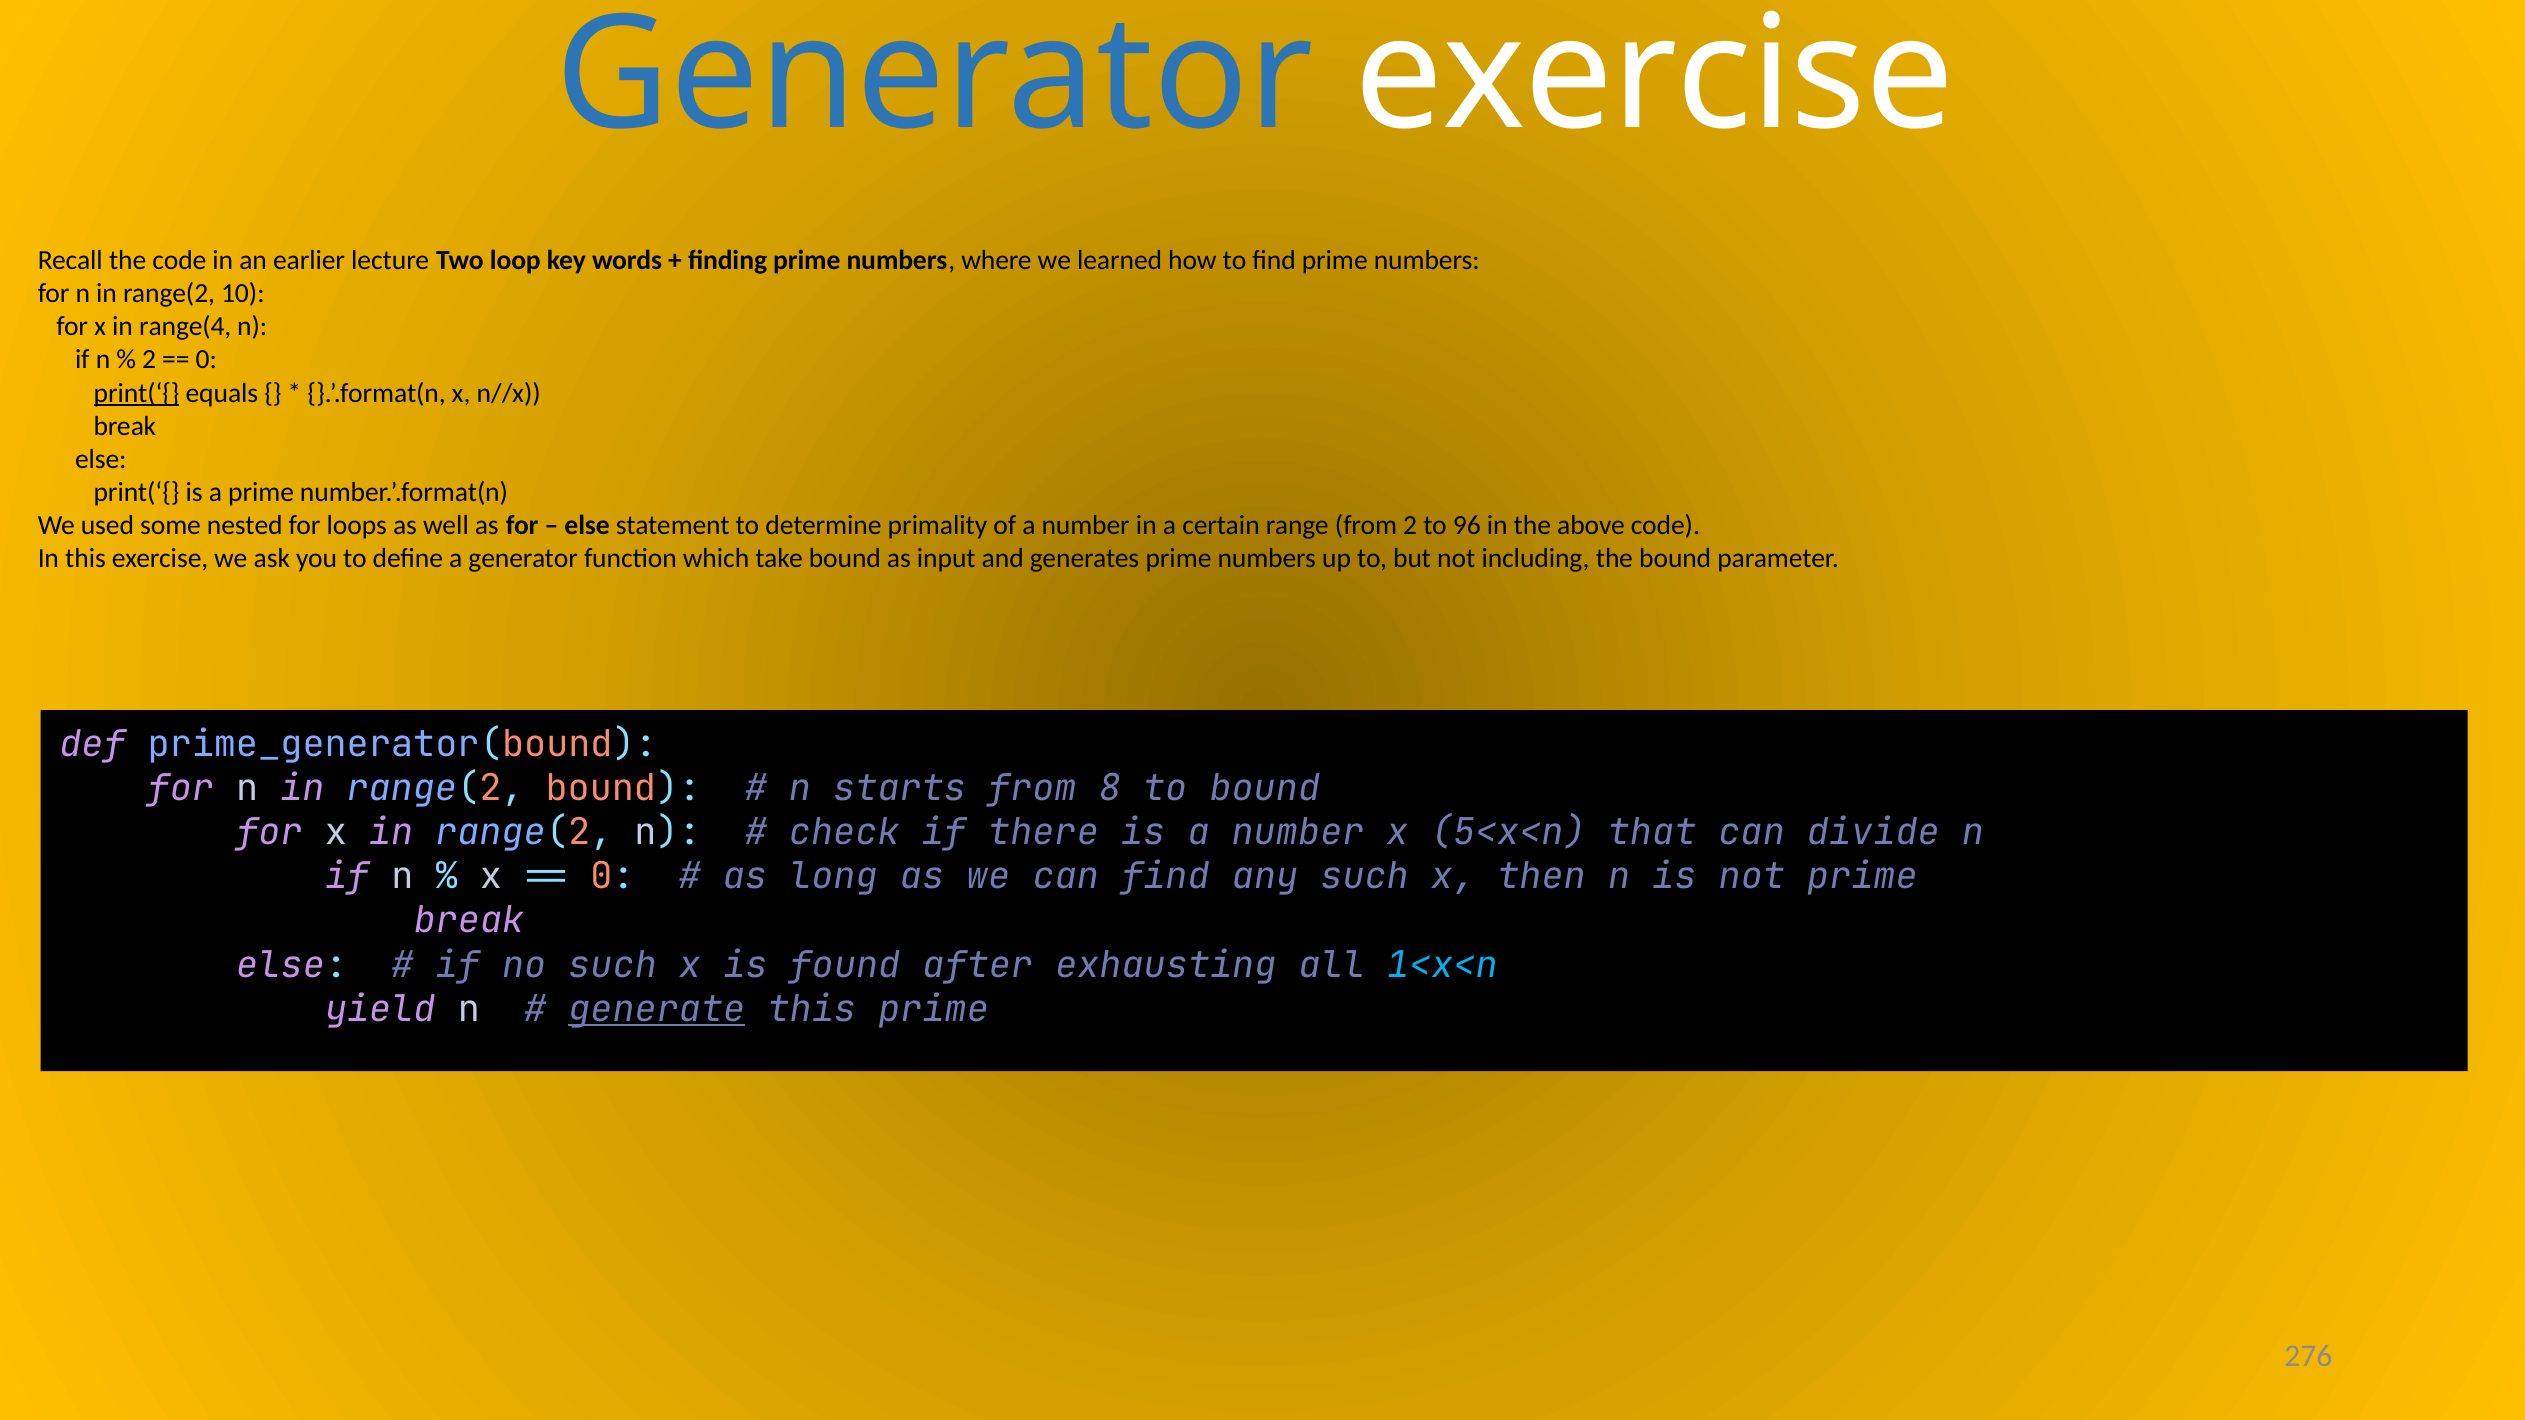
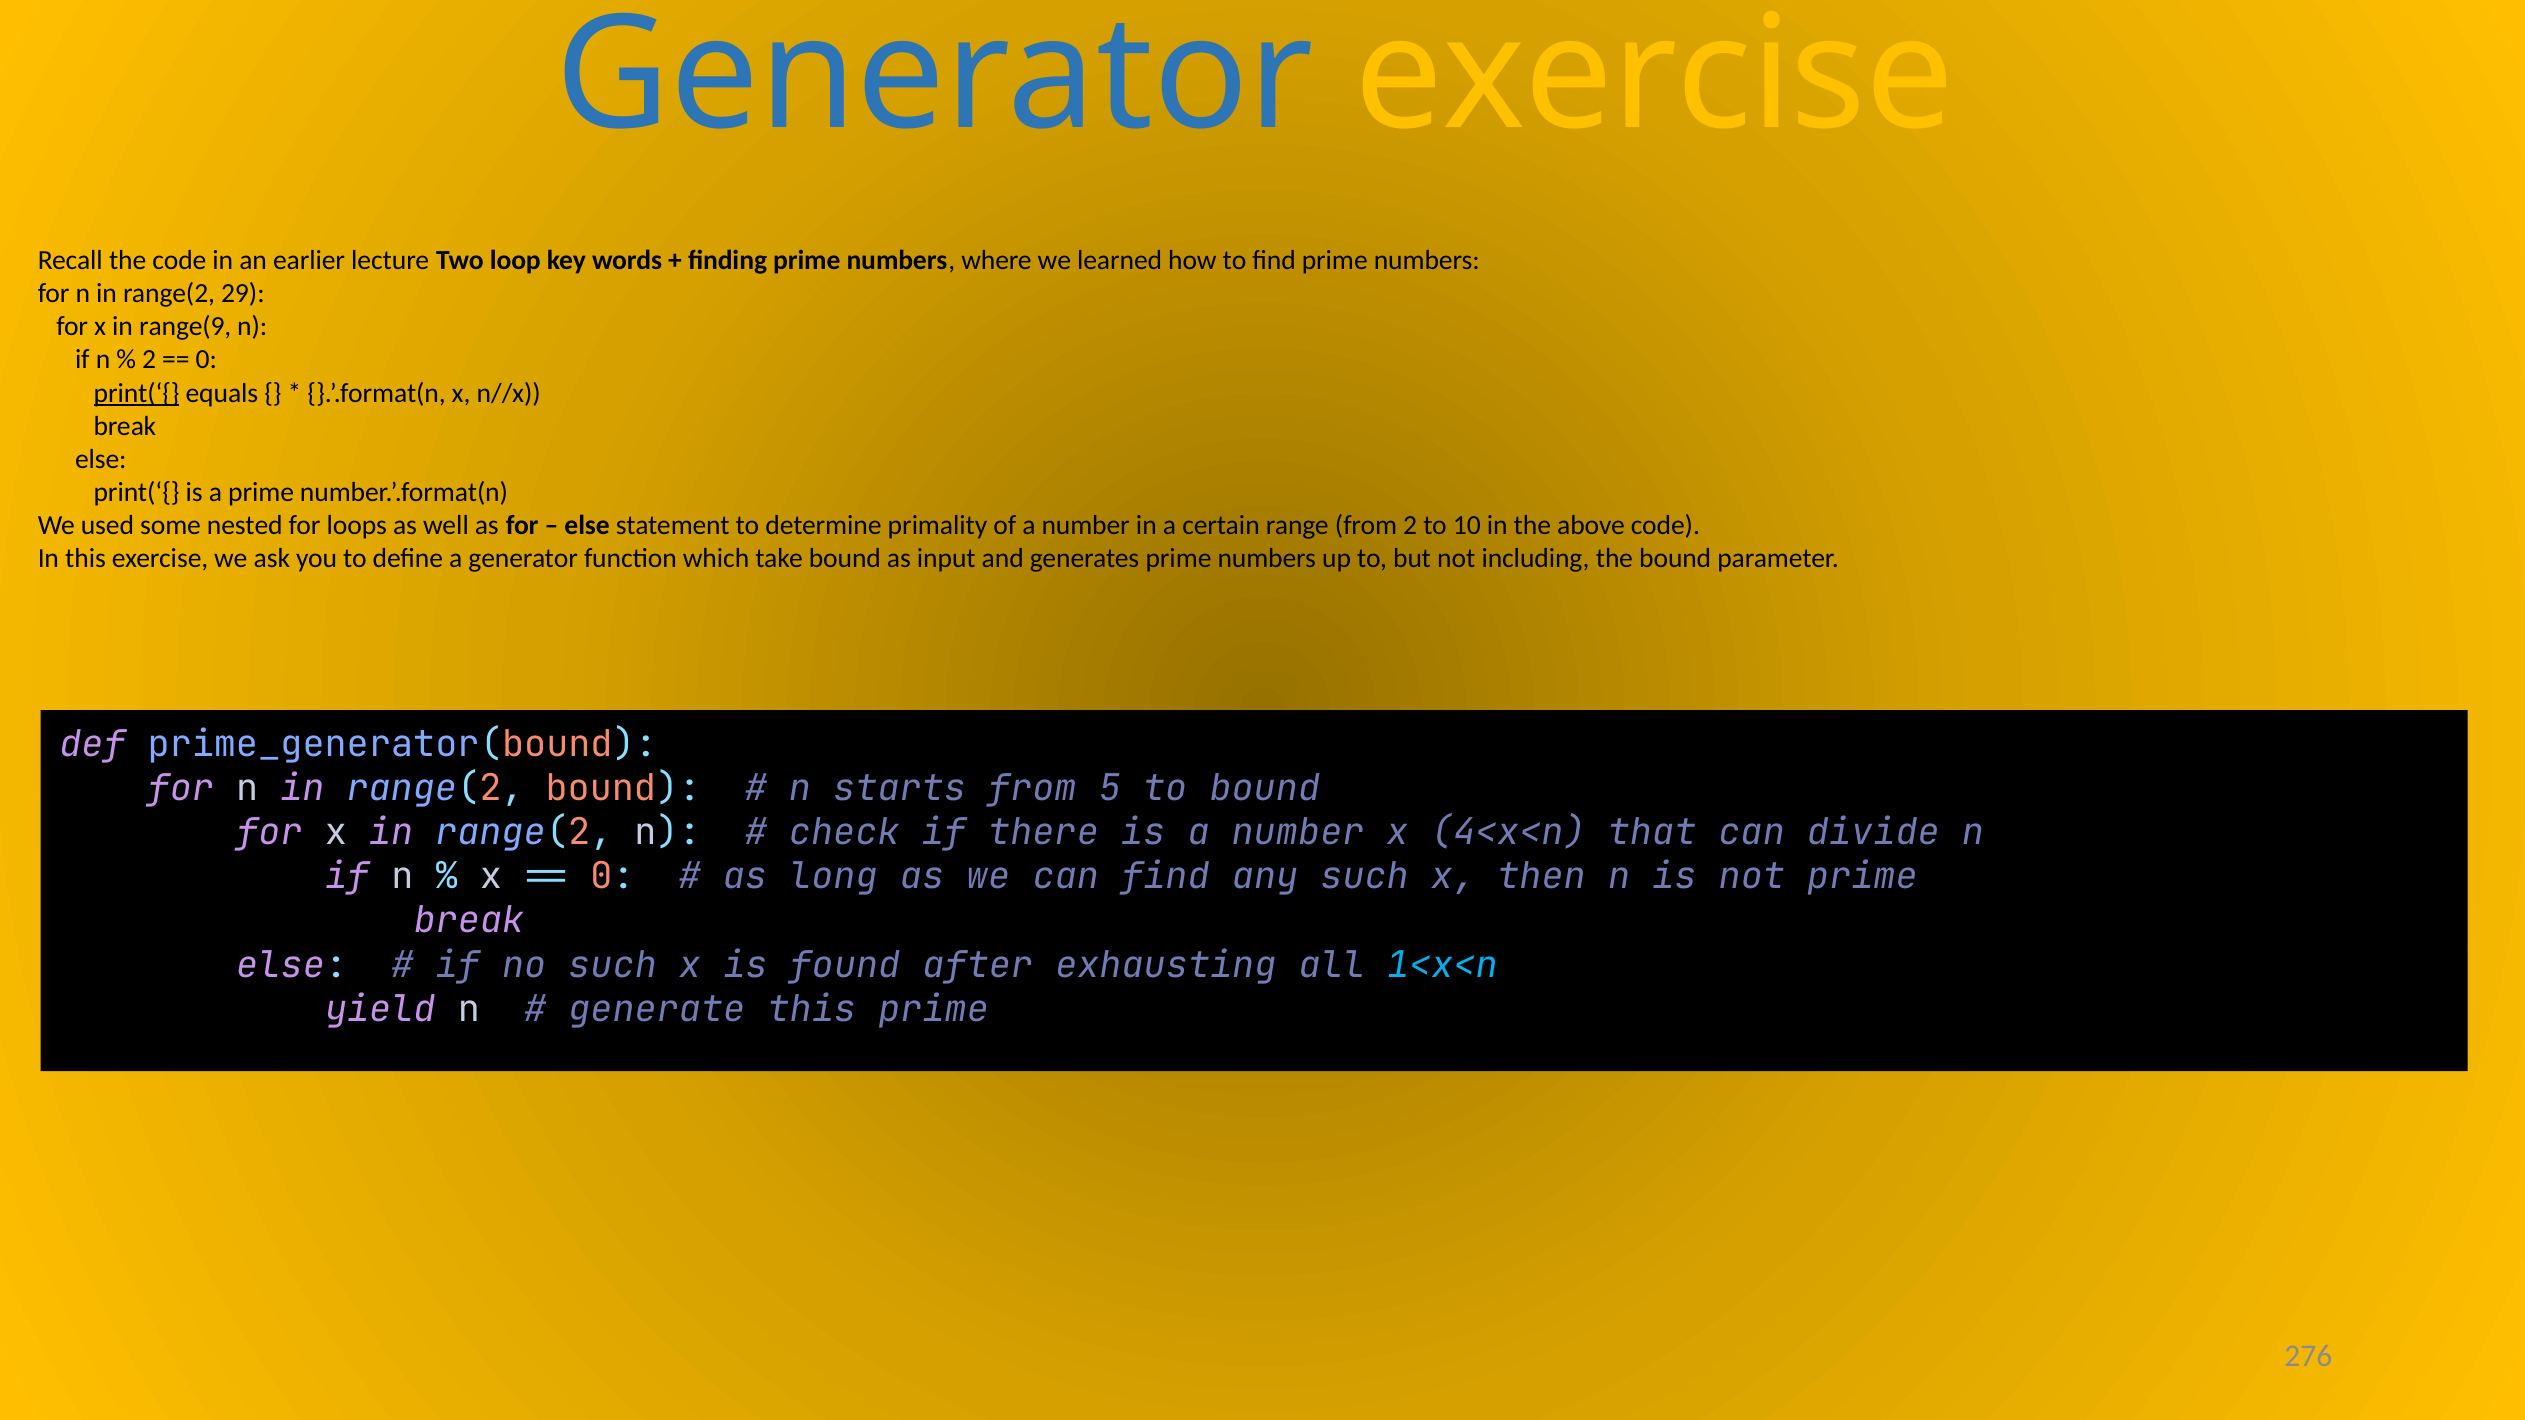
exercise colour: white -> yellow (1654, 76)
10: 10 -> 29 (243, 294)
range(4: range(4 -> range(9 (185, 327)
96: 96 -> 10 (1467, 525)
8: 8 -> 5 (1110, 788)
5<x<n: 5<x<n -> 4<x<n (1508, 833)
generate underline: present -> none (657, 1009)
